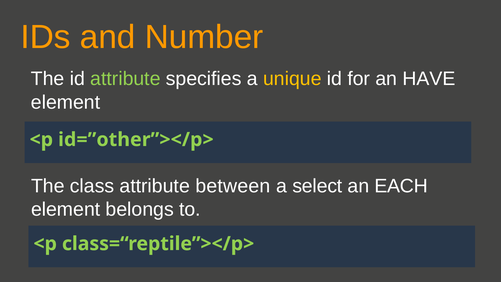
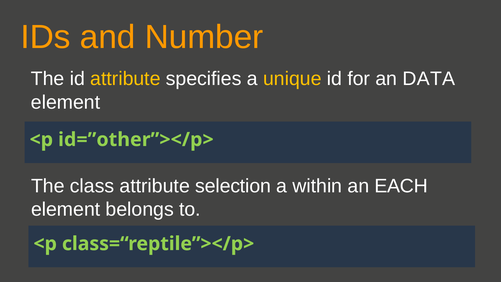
attribute colour: light green -> yellow (125, 79)
HAVE: HAVE -> DATA (429, 79)
between: between -> selection (233, 186)
select: select -> within (317, 186)
